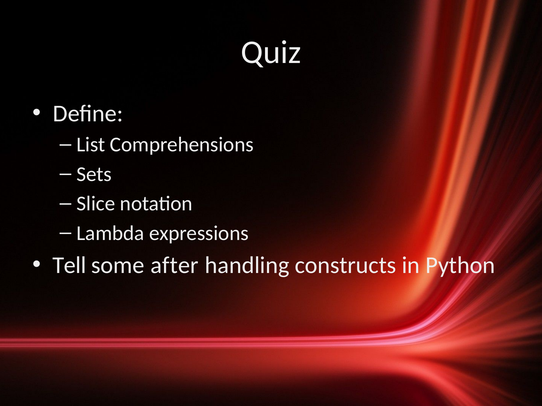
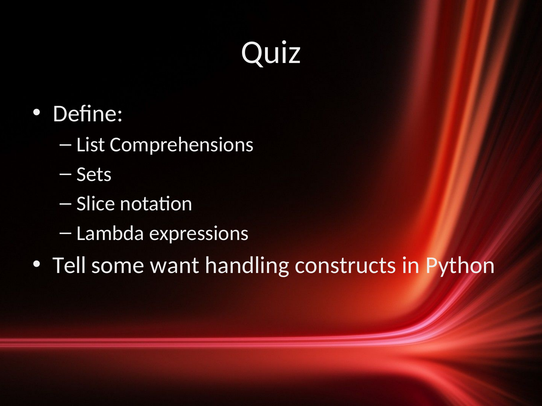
after: after -> want (175, 266)
